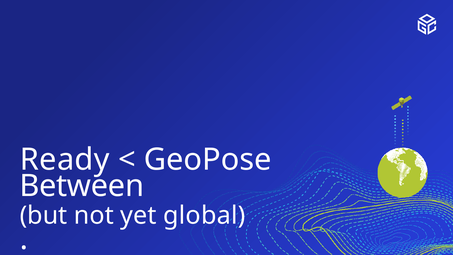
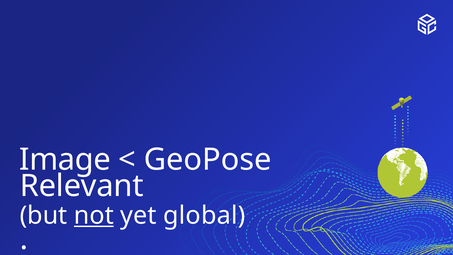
Ready: Ready -> Image (65, 159)
Between: Between -> Relevant (82, 186)
not underline: none -> present (94, 215)
